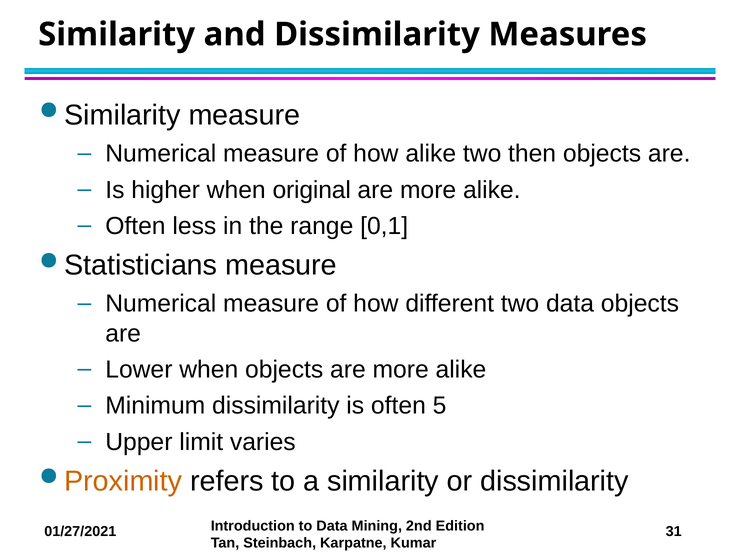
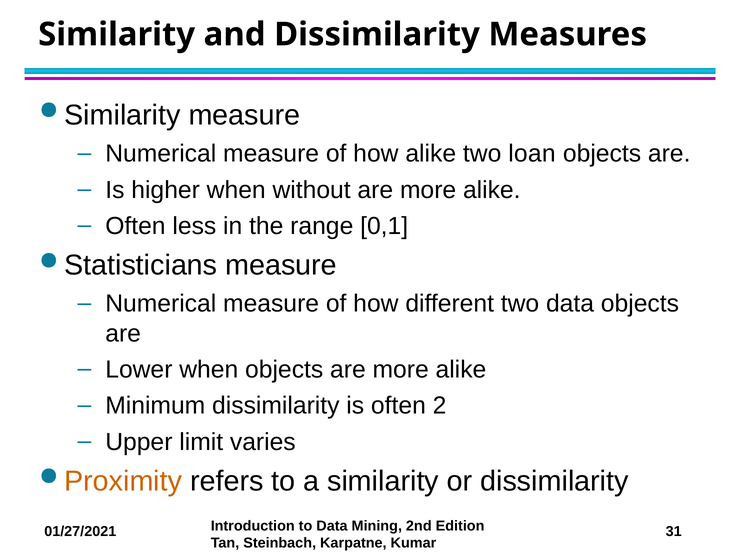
then: then -> loan (532, 154)
original: original -> without (312, 190)
5: 5 -> 2 (440, 406)
